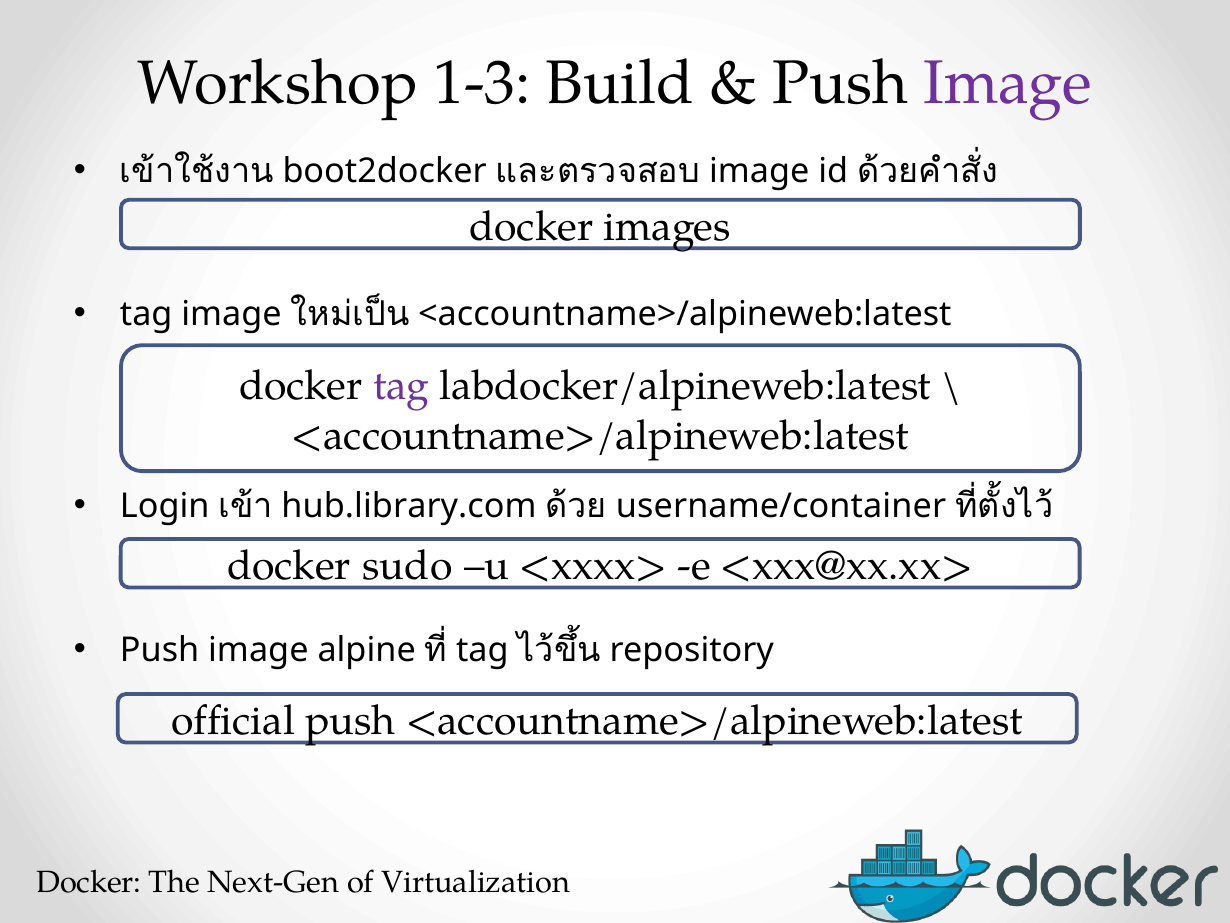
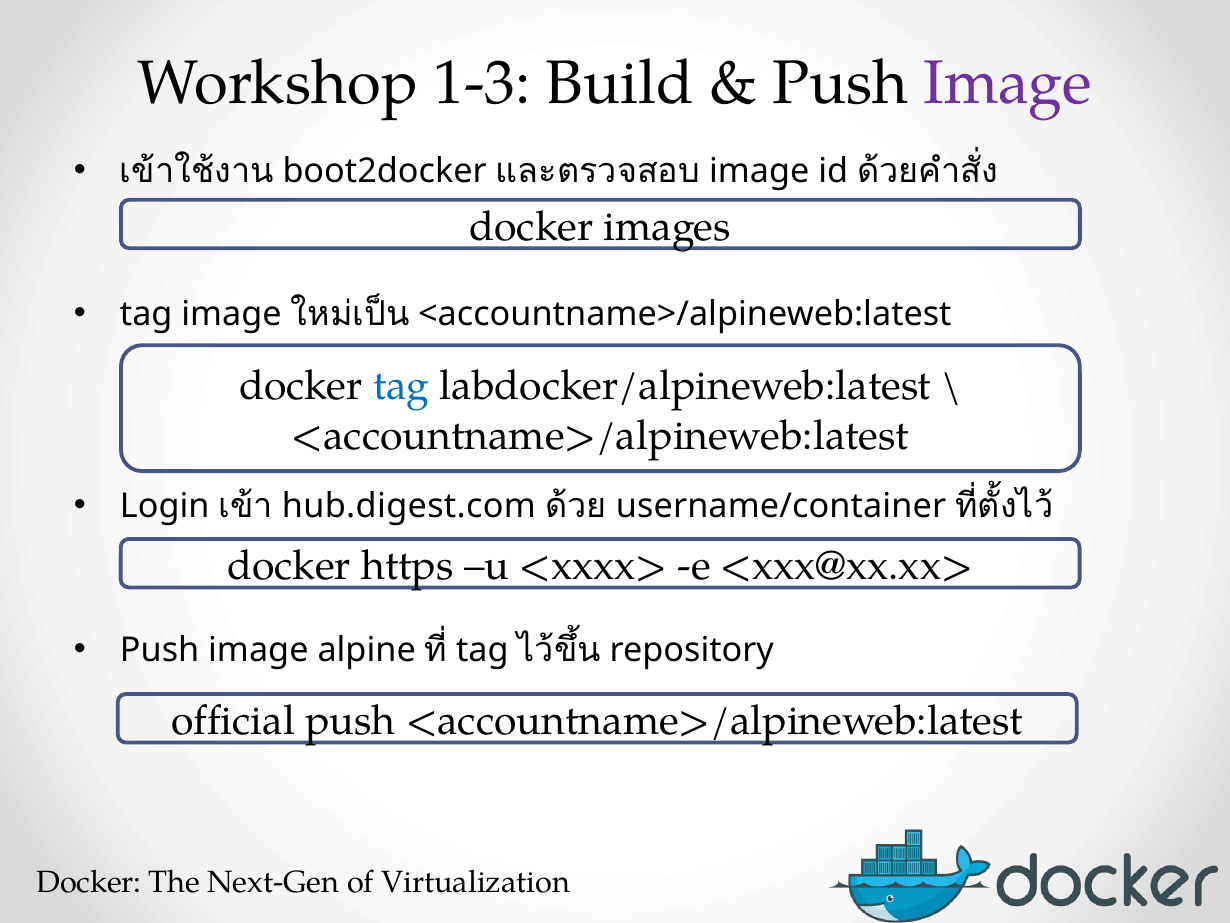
tag colour: purple -> blue (401, 386)
hub.library.com: hub.library.com -> hub.digest.com (409, 506)
sudo: sudo -> https (408, 566)
